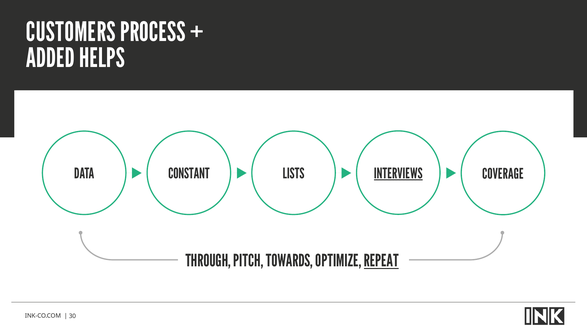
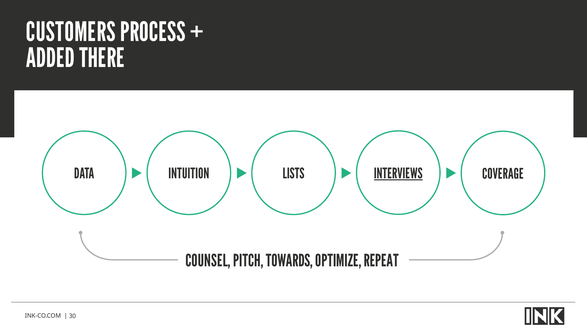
HELPS: HELPS -> THERE (102, 58)
CONSTANT: CONSTANT -> INTUITION (189, 174)
THROUGH: THROUGH -> COUNSEL (208, 261)
REPEAT underline: present -> none (381, 261)
